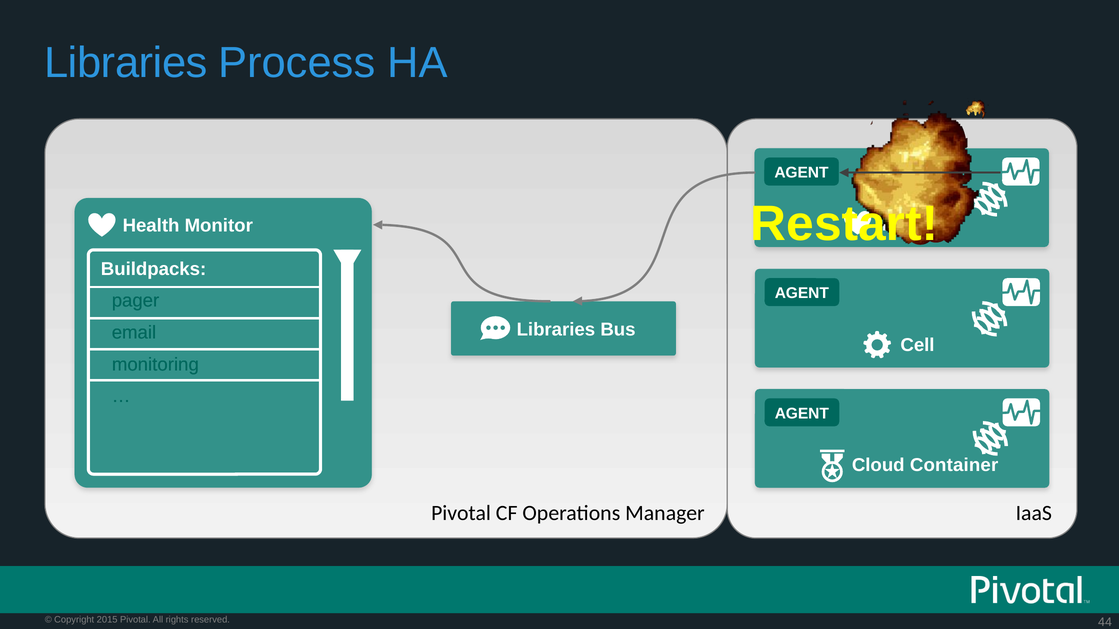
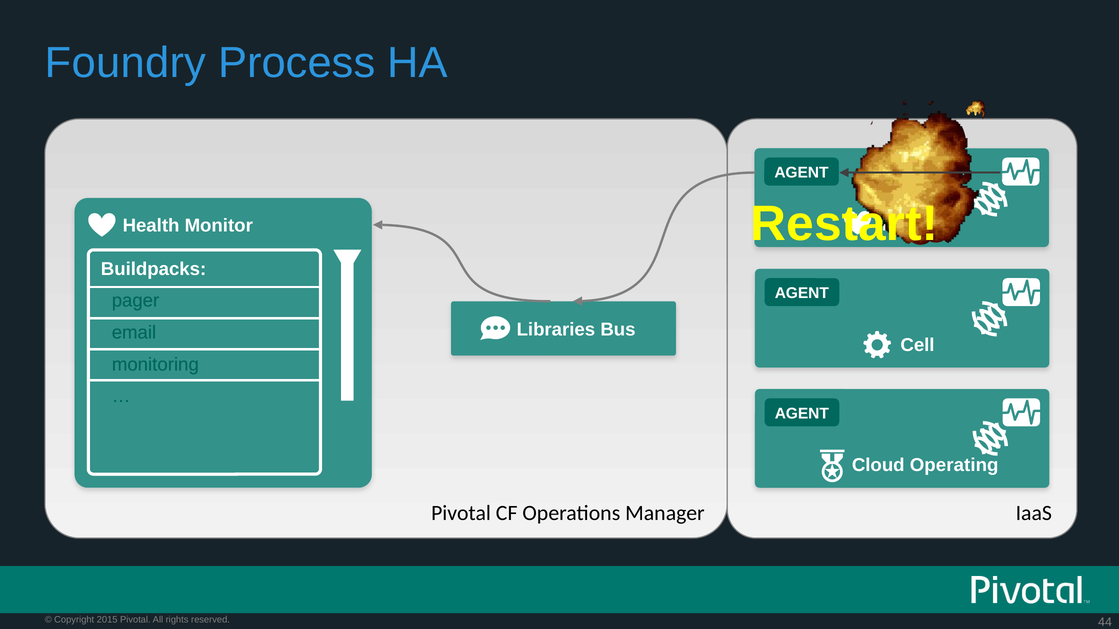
Libraries: Libraries -> Foundry (126, 63)
Container: Container -> Operating (954, 466)
